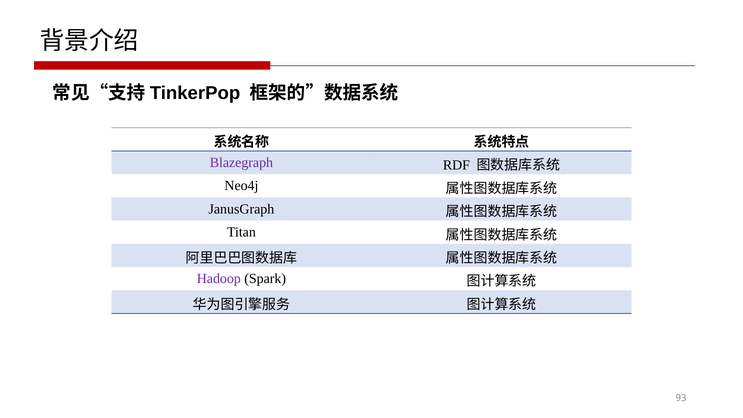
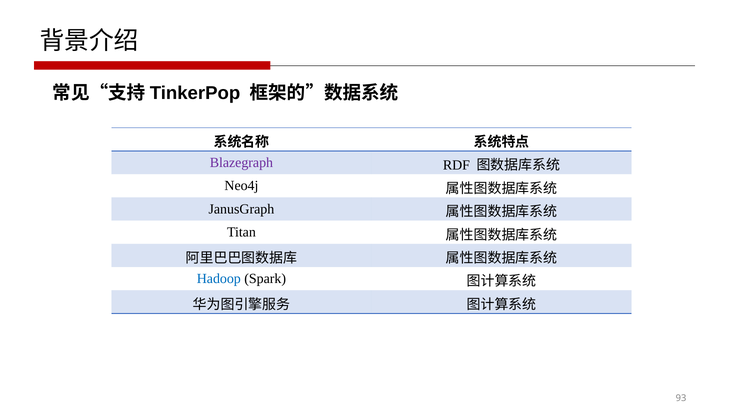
Hadoop colour: purple -> blue (219, 279)
